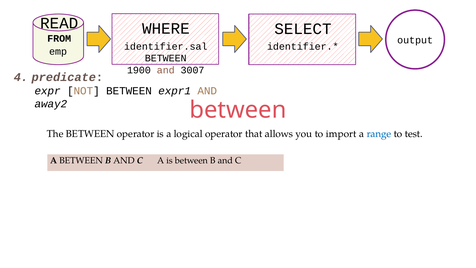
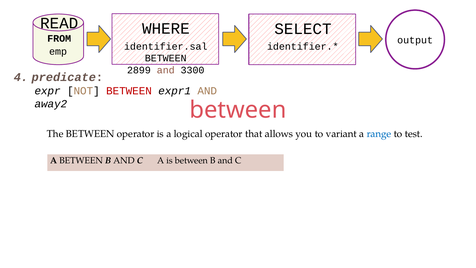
1900: 1900 -> 2899 (139, 70)
3007: 3007 -> 3300 (193, 70)
BETWEEN colour: black -> red (129, 91)
import: import -> variant (341, 134)
